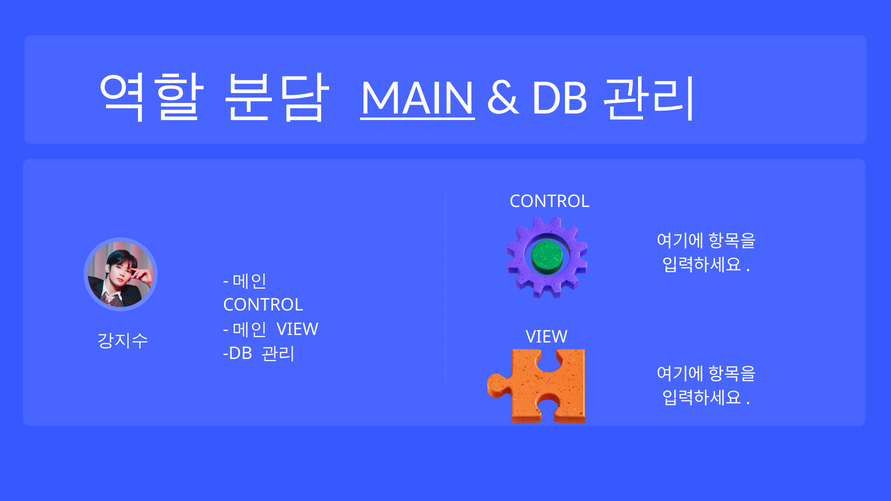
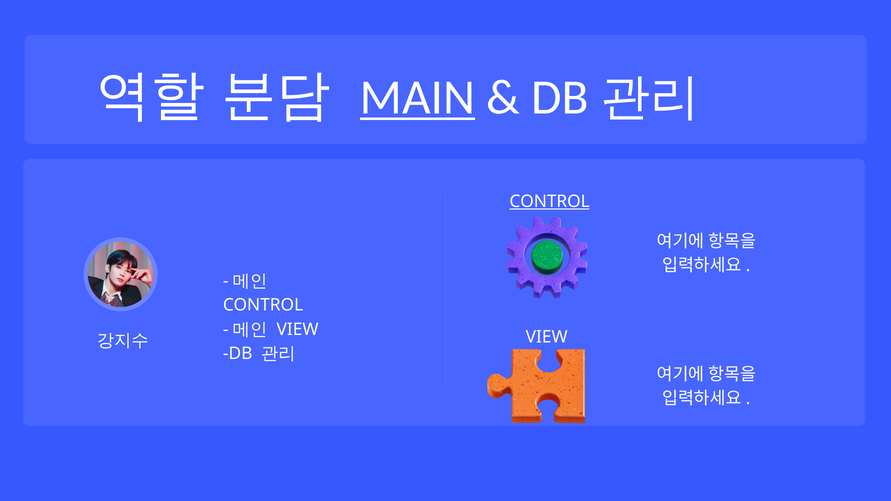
CONTROL underline: none -> present (550, 202)
